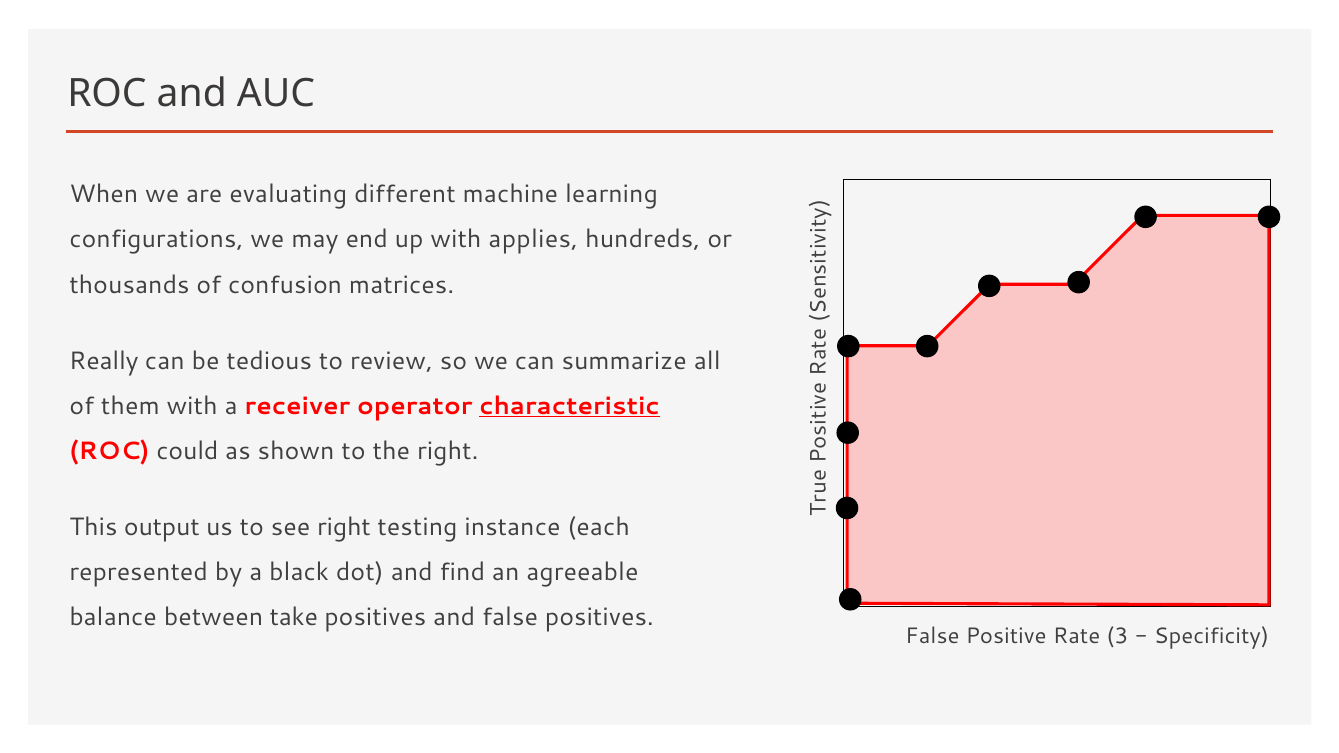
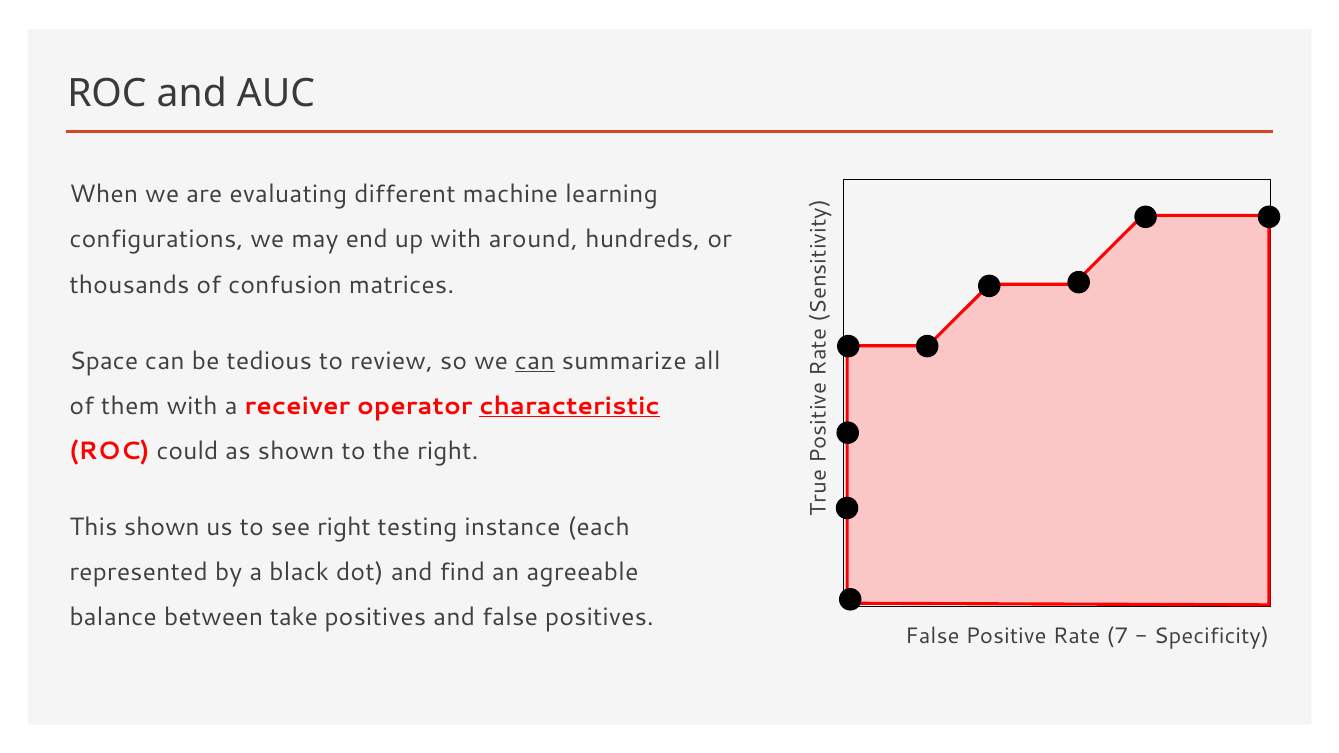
applies: applies -> around (533, 240)
Really: Really -> Space (104, 361)
can underline: none -> present (535, 361)
This output: output -> shown (162, 527)
3: 3 -> 7 (1117, 636)
